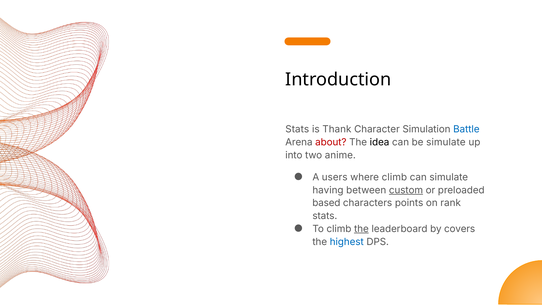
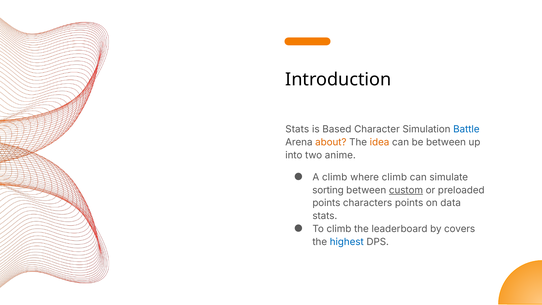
Thank: Thank -> Based (337, 129)
about colour: red -> orange (331, 142)
idea colour: black -> orange (380, 142)
be simulate: simulate -> between (446, 142)
A users: users -> climb (335, 177)
having: having -> sorting (328, 190)
based: based -> points (326, 203)
rank: rank -> data (451, 203)
the underline: present -> none (361, 229)
